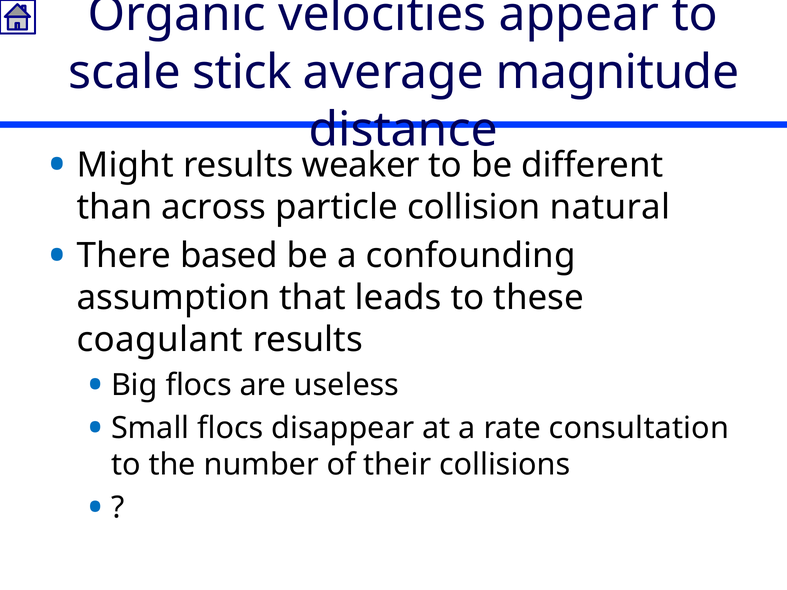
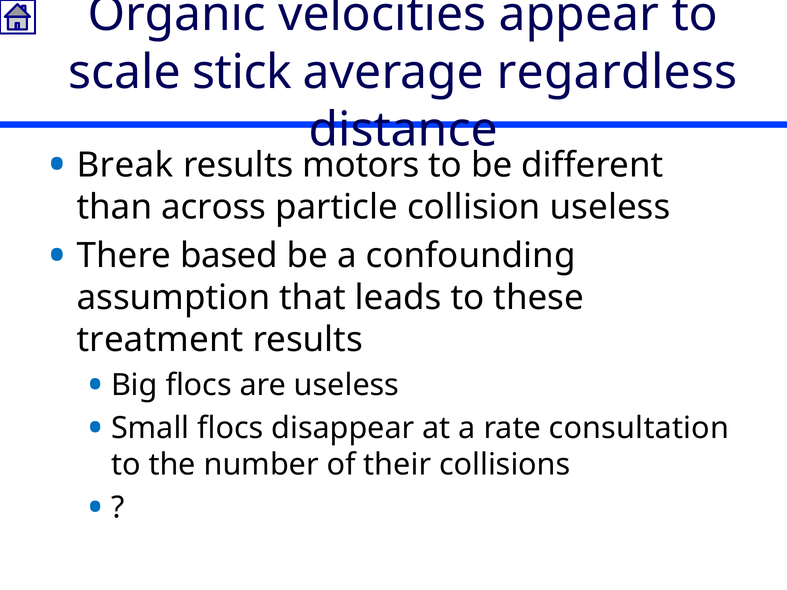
magnitude: magnitude -> regardless (617, 72)
Might: Might -> Break (125, 165)
weaker: weaker -> motors (361, 165)
collision natural: natural -> useless (610, 207)
coagulant: coagulant -> treatment (160, 340)
